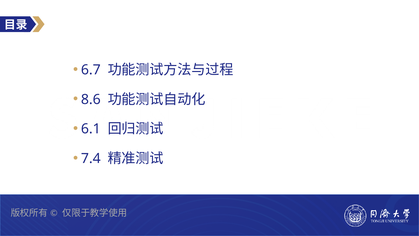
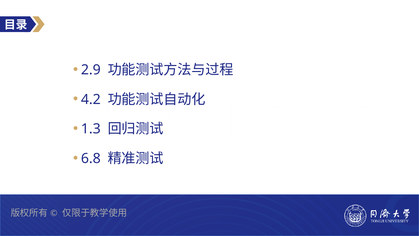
6.7: 6.7 -> 2.9 (91, 70)
8.6: 8.6 -> 4.2 (91, 99)
6.1: 6.1 -> 1.3 (91, 129)
7.4: 7.4 -> 6.8 (91, 158)
